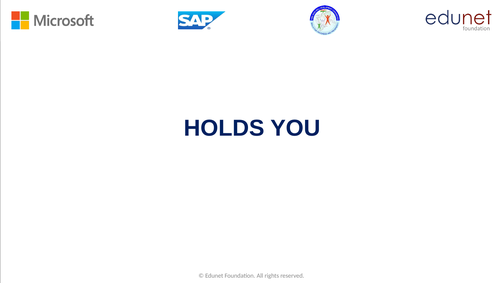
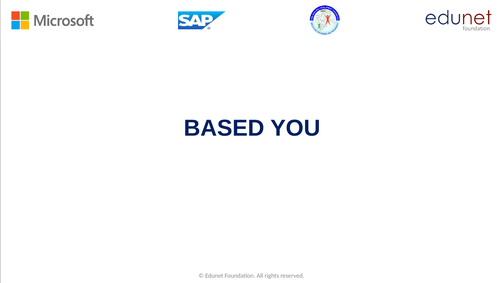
HOLDS: HOLDS -> BASED (224, 128)
